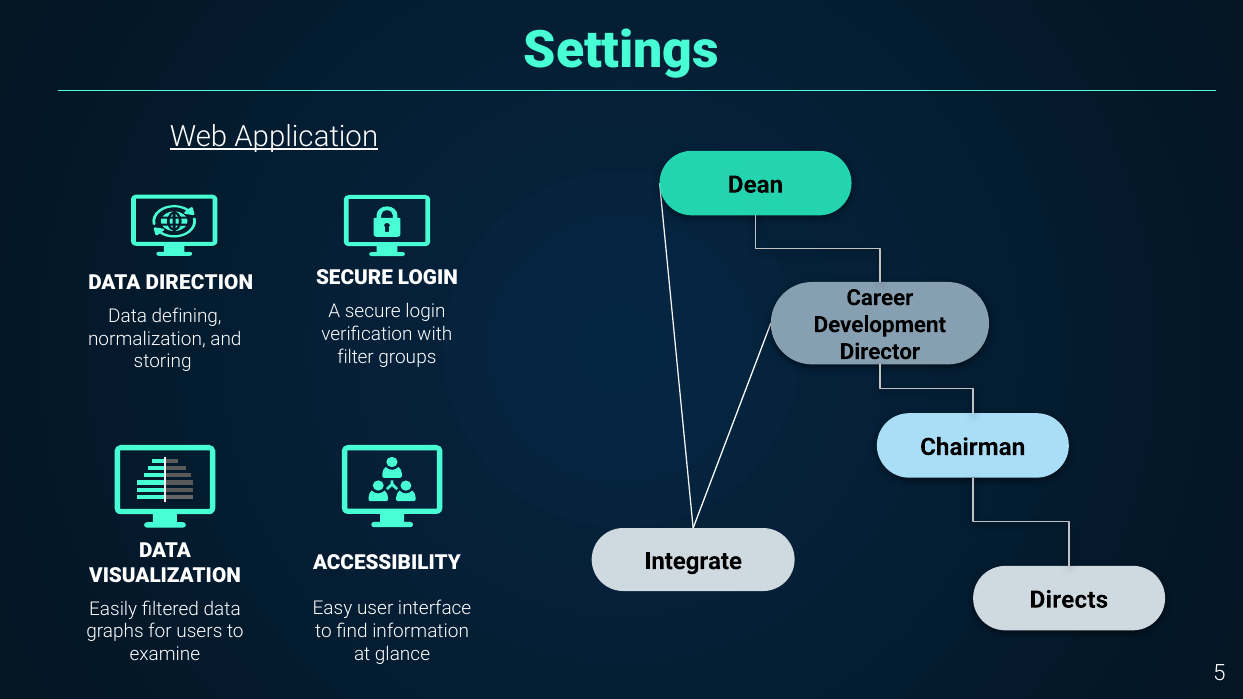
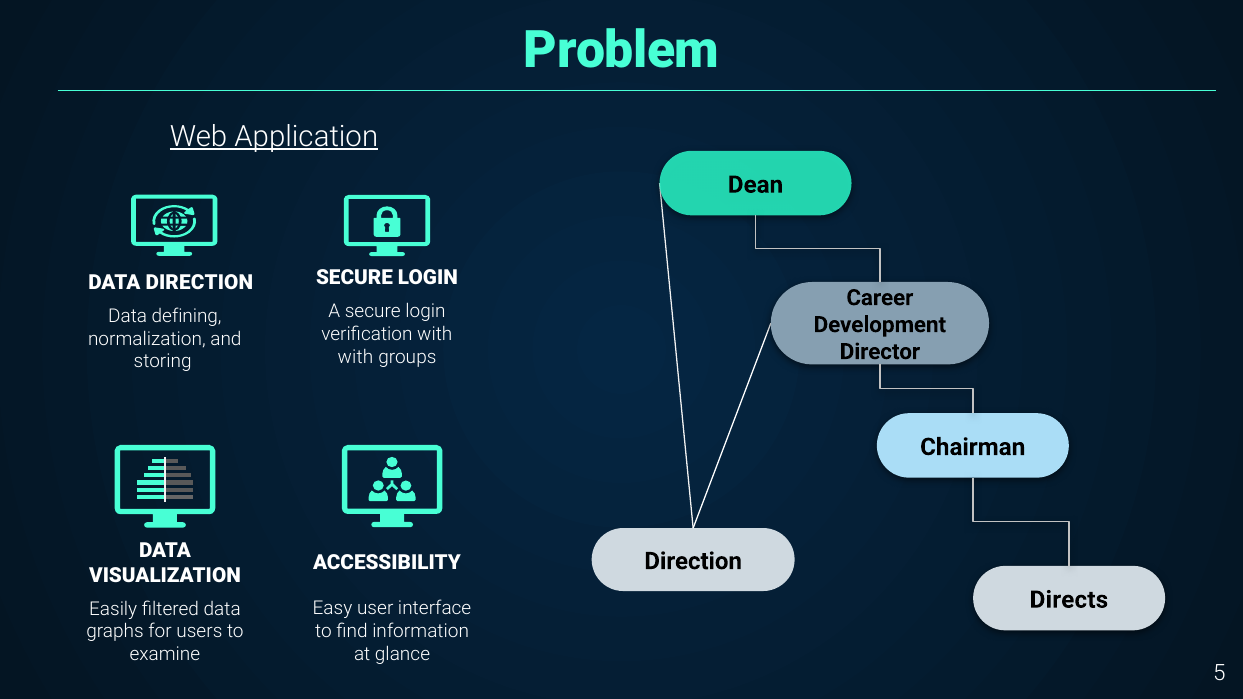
Settings: Settings -> Problem (622, 50)
filter: filter -> with (355, 357)
Integrate: Integrate -> Direction (693, 561)
